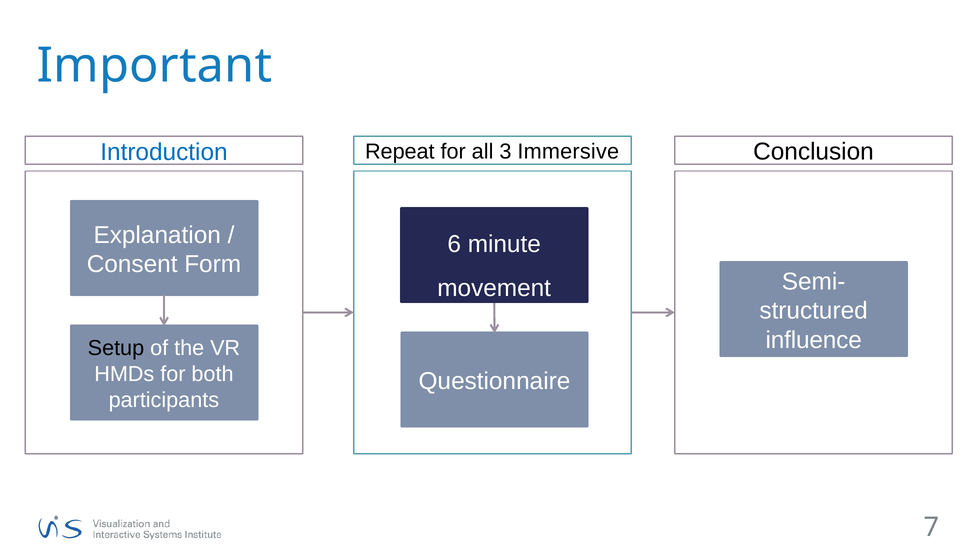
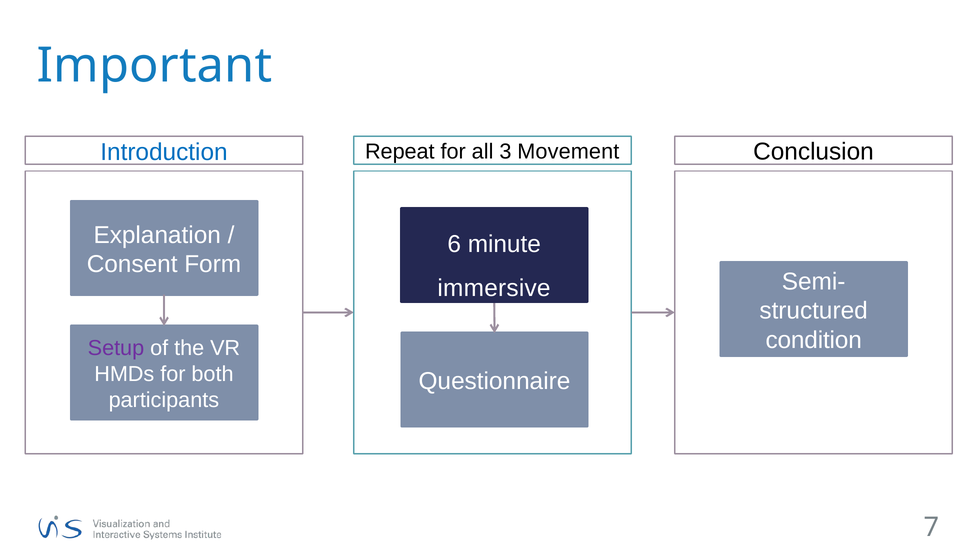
Immersive: Immersive -> Movement (568, 152)
movement: movement -> immersive (494, 288)
influence: influence -> condition (814, 340)
Setup colour: black -> purple (116, 348)
